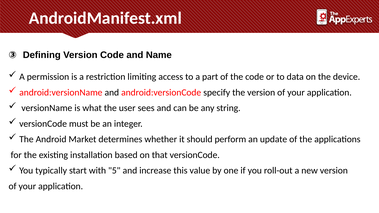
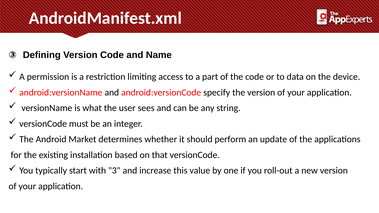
5: 5 -> 3 (114, 171)
